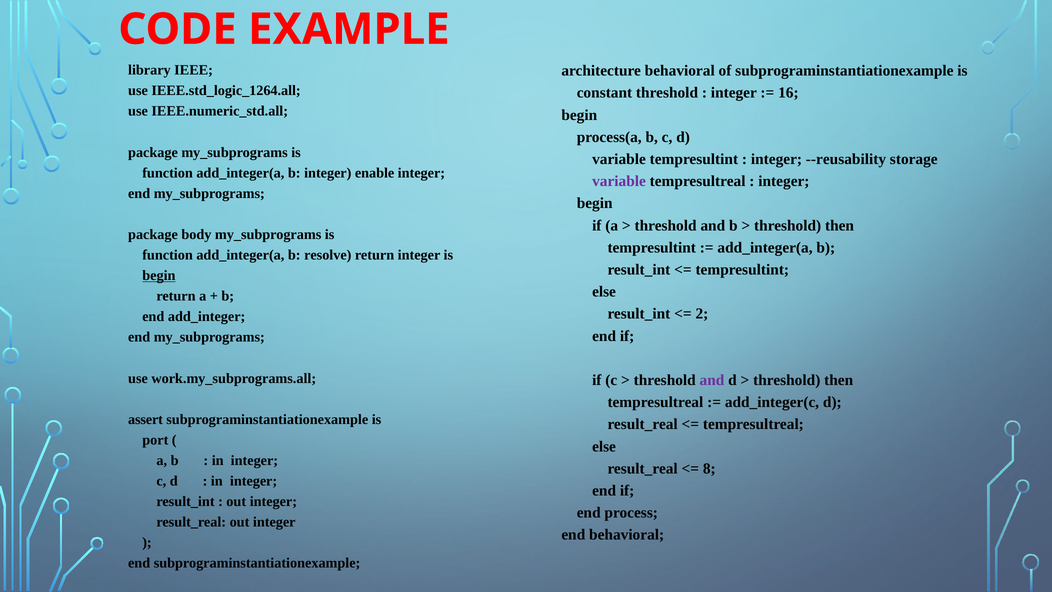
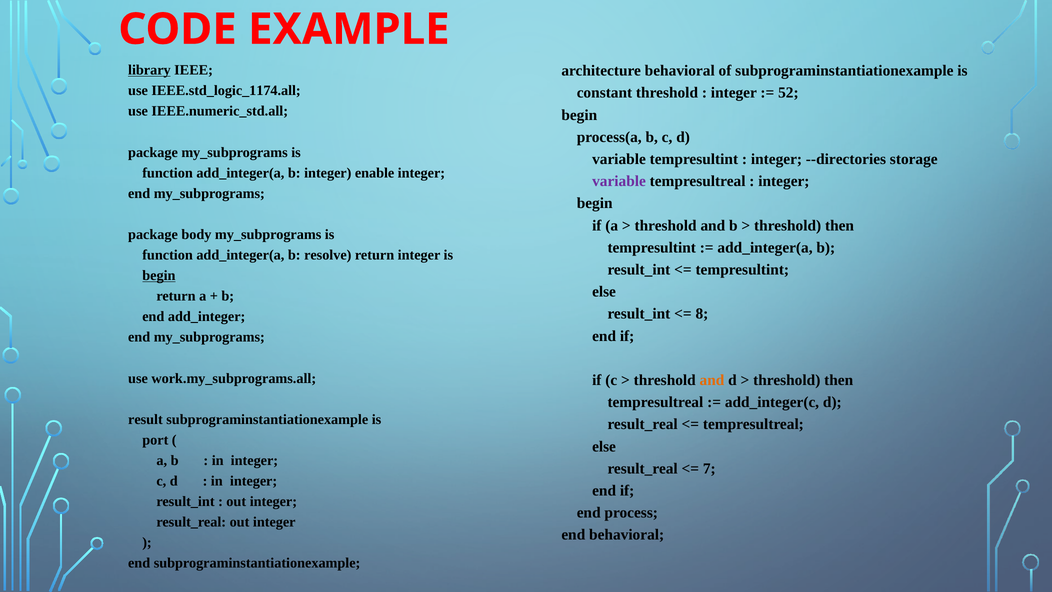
library underline: none -> present (149, 70)
IEEE.std_logic_1264.all: IEEE.std_logic_1264.all -> IEEE.std_logic_1174.all (226, 91)
16: 16 -> 52 (788, 93)
--reusability: --reusability -> --directories (846, 159)
2: 2 -> 8 (702, 314)
and colour: purple -> orange (712, 380)
assert: assert -> result (145, 419)
8: 8 -> 7 (709, 468)
